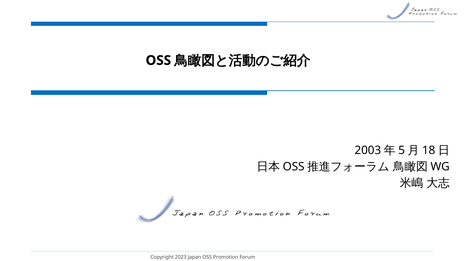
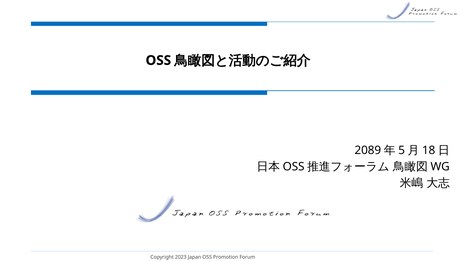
2003: 2003 -> 2089 (368, 150)
